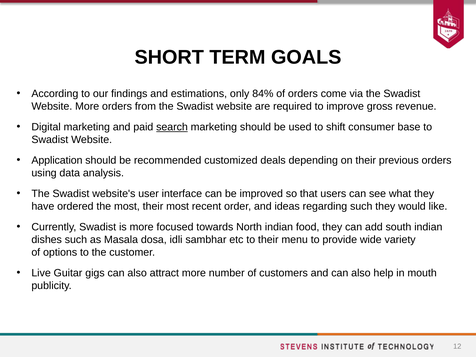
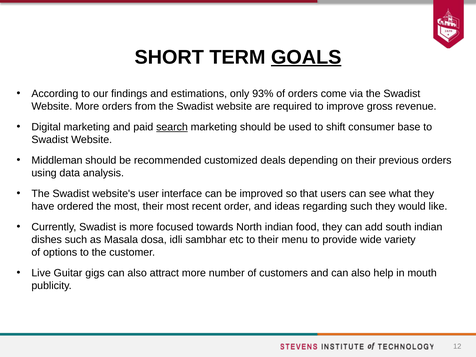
GOALS underline: none -> present (306, 57)
84%: 84% -> 93% (263, 94)
Application: Application -> Middleman (57, 160)
